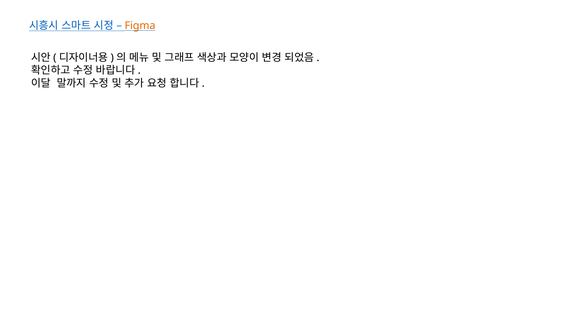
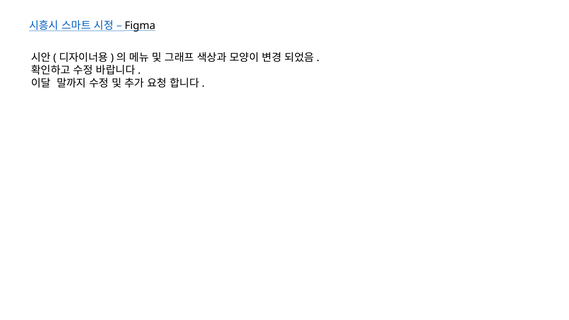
Figma colour: orange -> black (140, 26)
